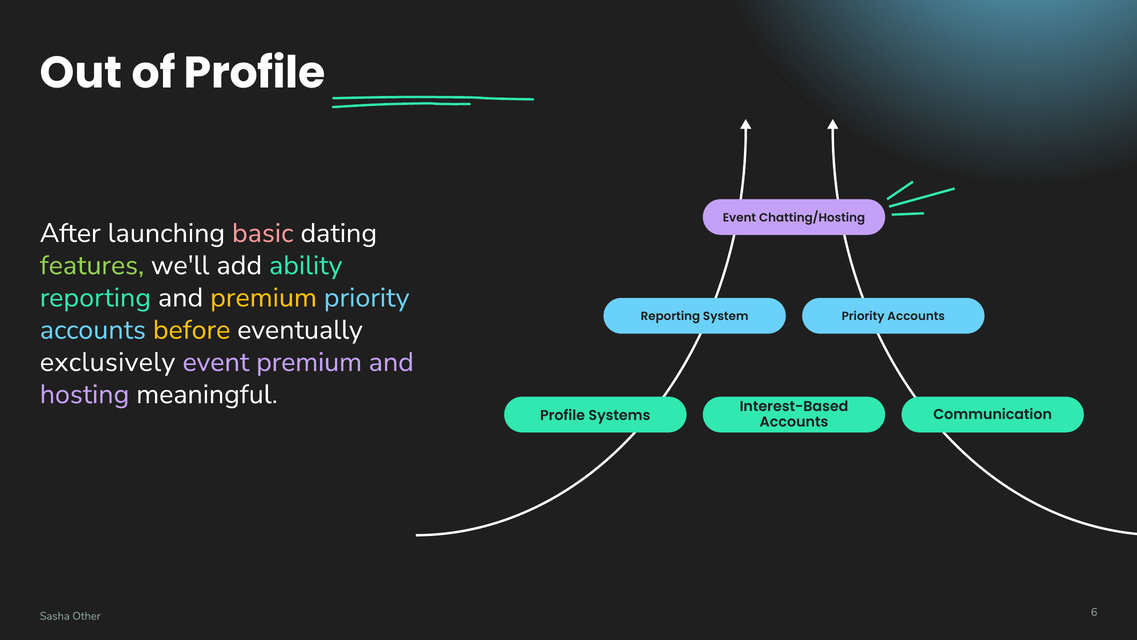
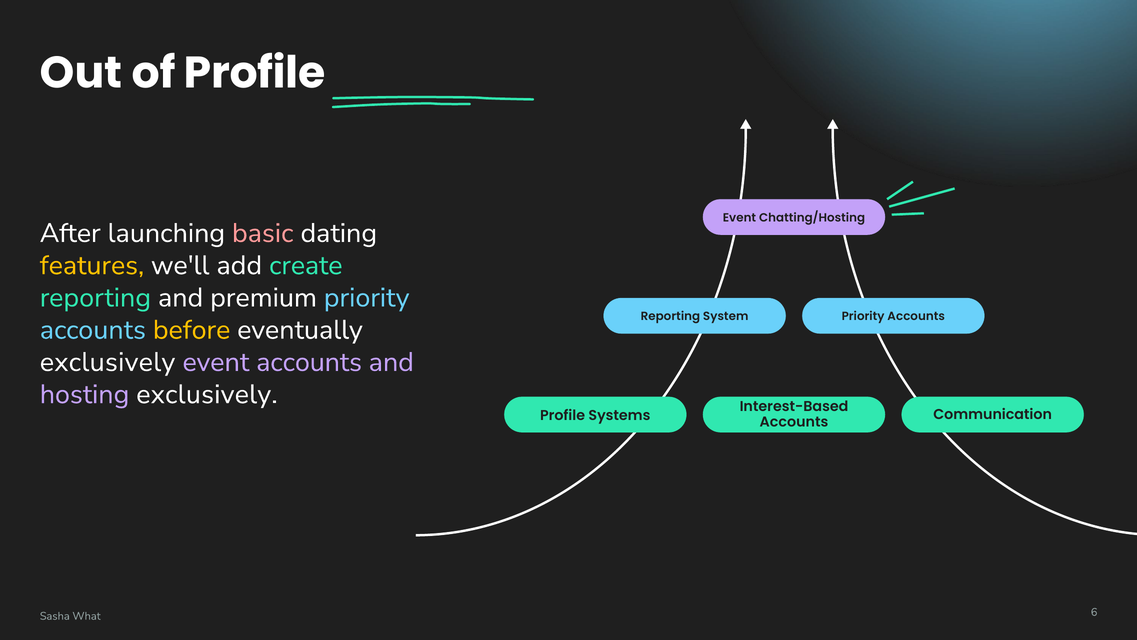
features colour: light green -> yellow (92, 265)
ability: ability -> create (306, 265)
premium colour: yellow -> white (264, 297)
event premium: premium -> accounts (309, 362)
hosting meaningful: meaningful -> exclusively (207, 394)
Other: Other -> What (86, 616)
